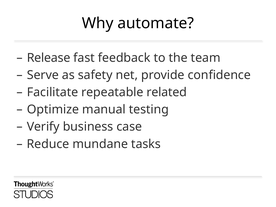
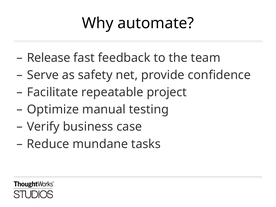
related: related -> project (167, 92)
